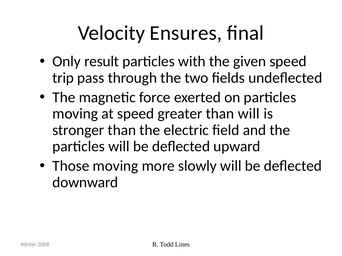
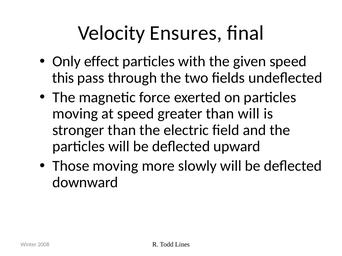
result: result -> effect (102, 62)
trip: trip -> this (63, 78)
